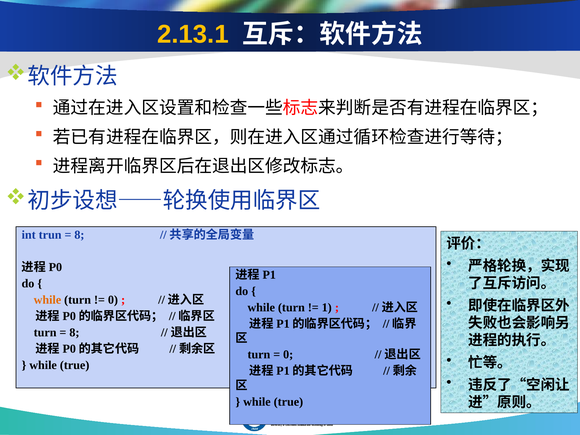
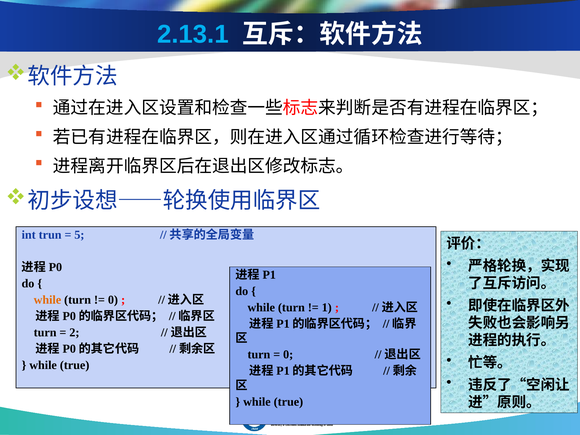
2.13.1 colour: yellow -> light blue (193, 34)
8: 8 -> 5 (79, 235)
8: 8 -> 2 (74, 333)
